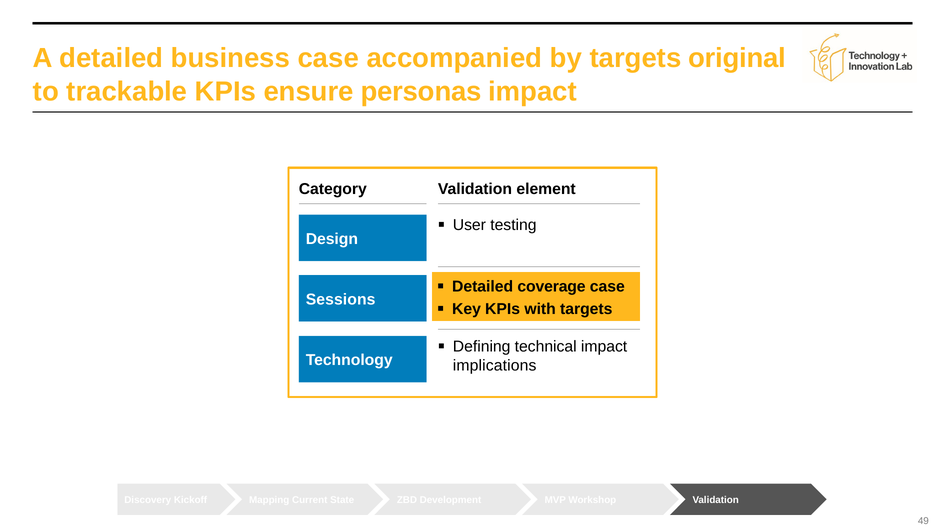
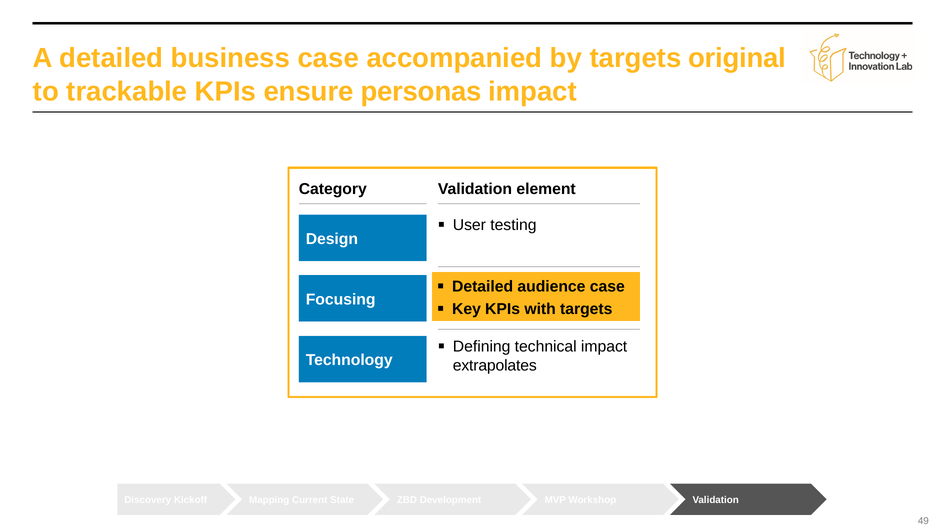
coverage: coverage -> audience (551, 286)
Sessions: Sessions -> Focusing (341, 299)
implications: implications -> extrapolates (495, 365)
